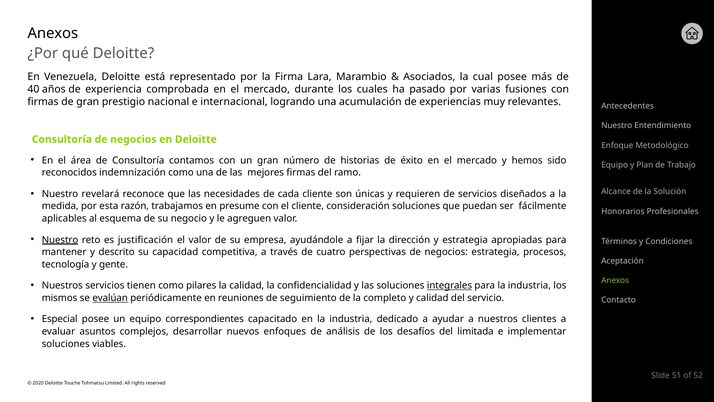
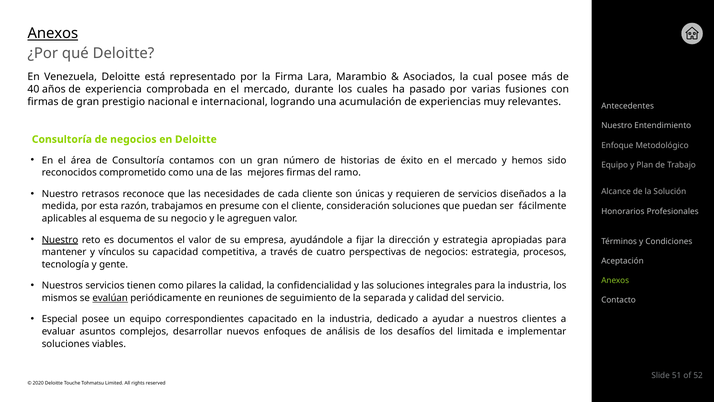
Anexos underline: none -> present (53, 34)
indemnización: indemnización -> comprometido (133, 173)
revelará: revelará -> retrasos (100, 194)
justificación: justificación -> documentos (146, 240)
descrito: descrito -> vínculos (117, 252)
integrales underline: present -> none (449, 285)
completo: completo -> separada (385, 298)
